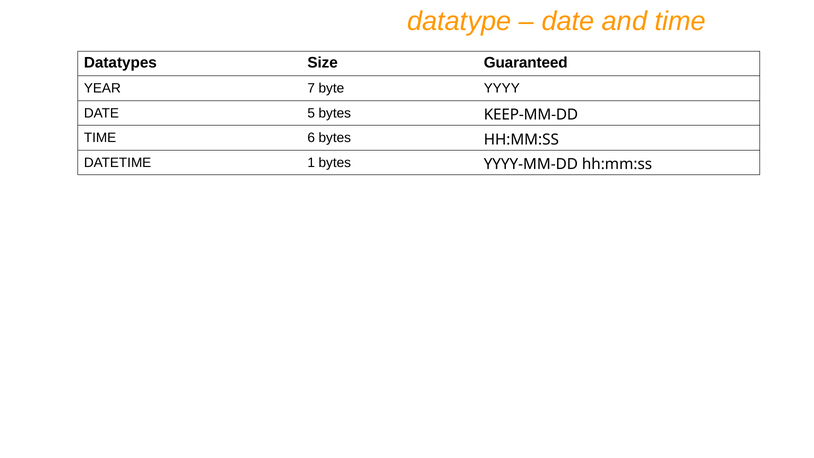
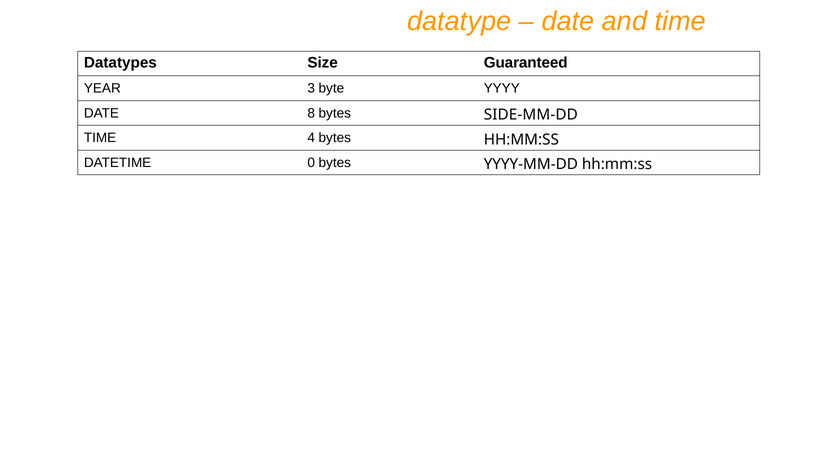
7: 7 -> 3 (311, 88)
5: 5 -> 8 (311, 113)
KEEP-MM-DD: KEEP-MM-DD -> SIDE-MM-DD (531, 115)
6: 6 -> 4 (311, 138)
1: 1 -> 0 (311, 163)
